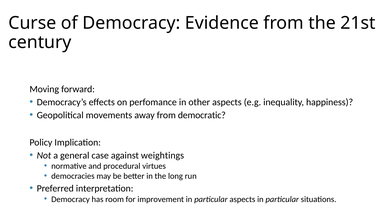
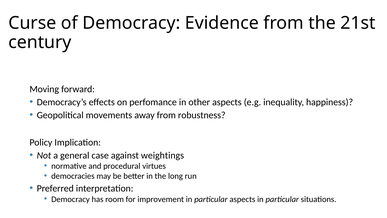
democratic: democratic -> robustness (202, 115)
